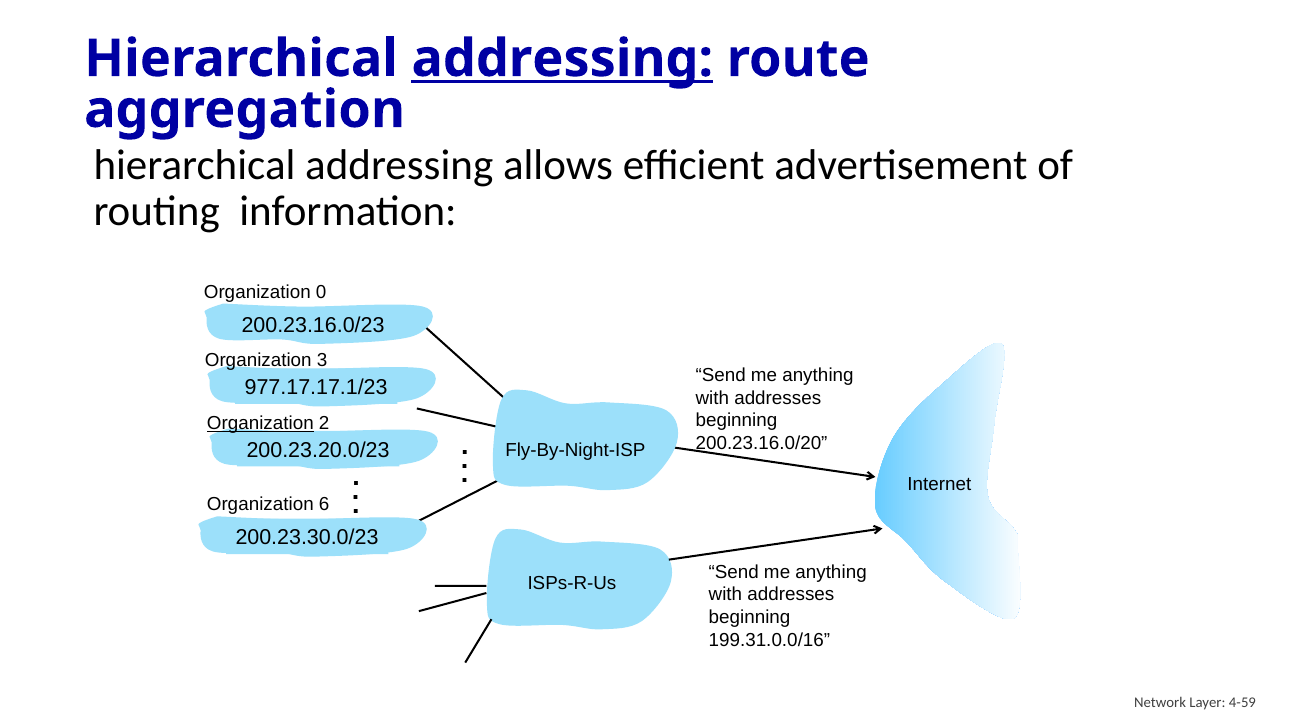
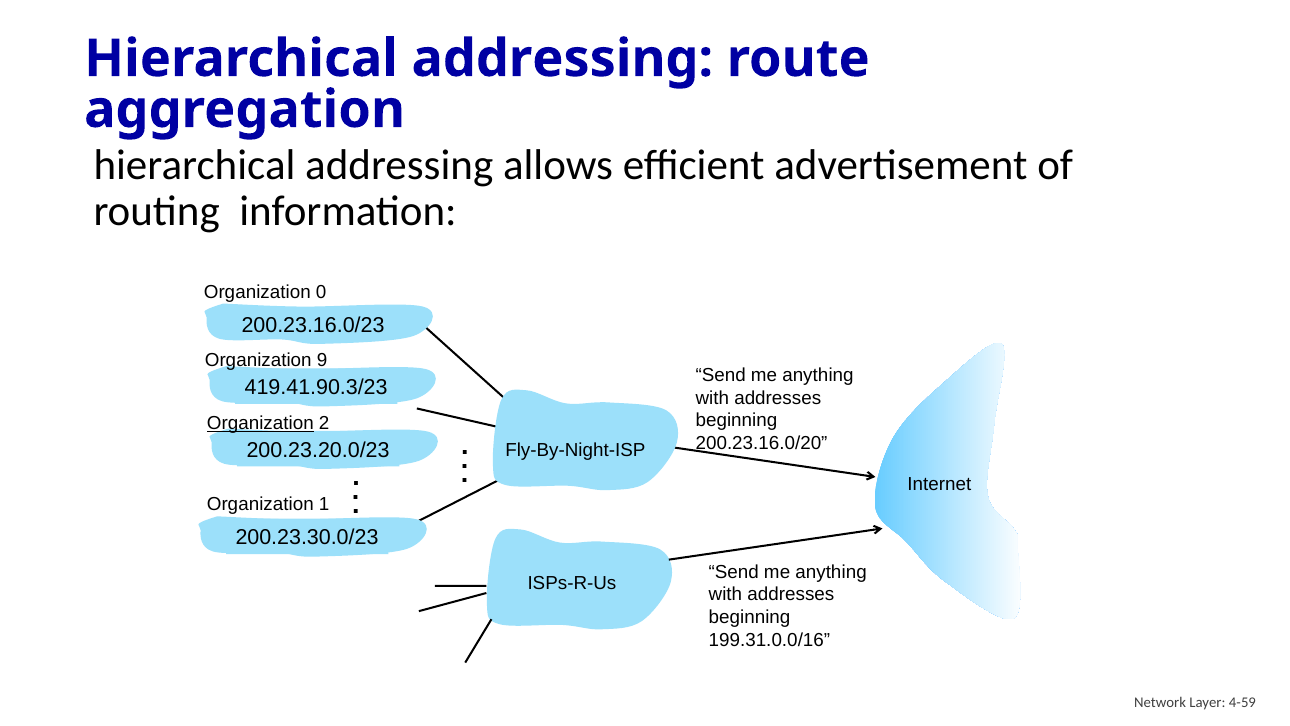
addressing underline: present -> none (562, 59)
3: 3 -> 9 (322, 360)
977.17.17.1/23: 977.17.17.1/23 -> 419.41.90.3/23 (316, 387)
6: 6 -> 1 (324, 504)
